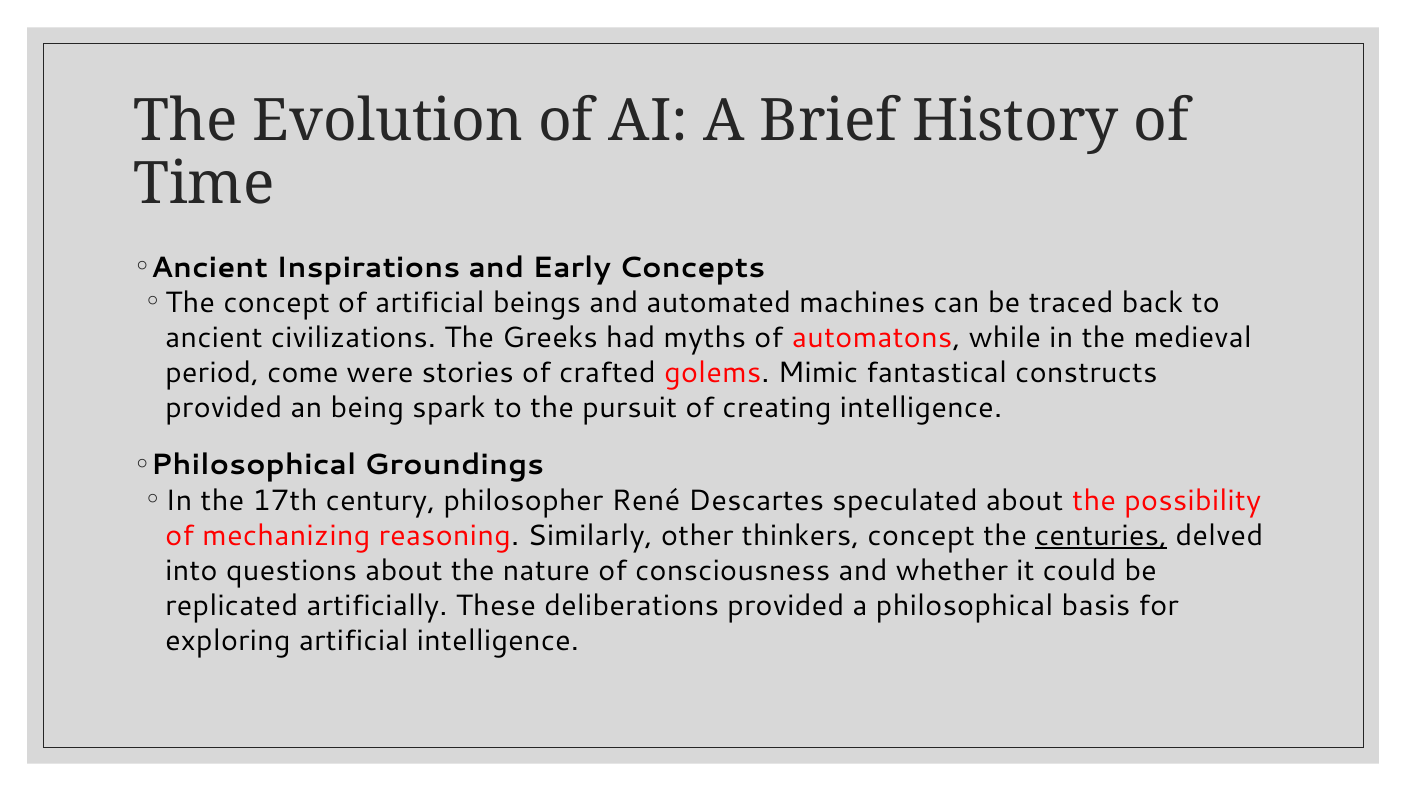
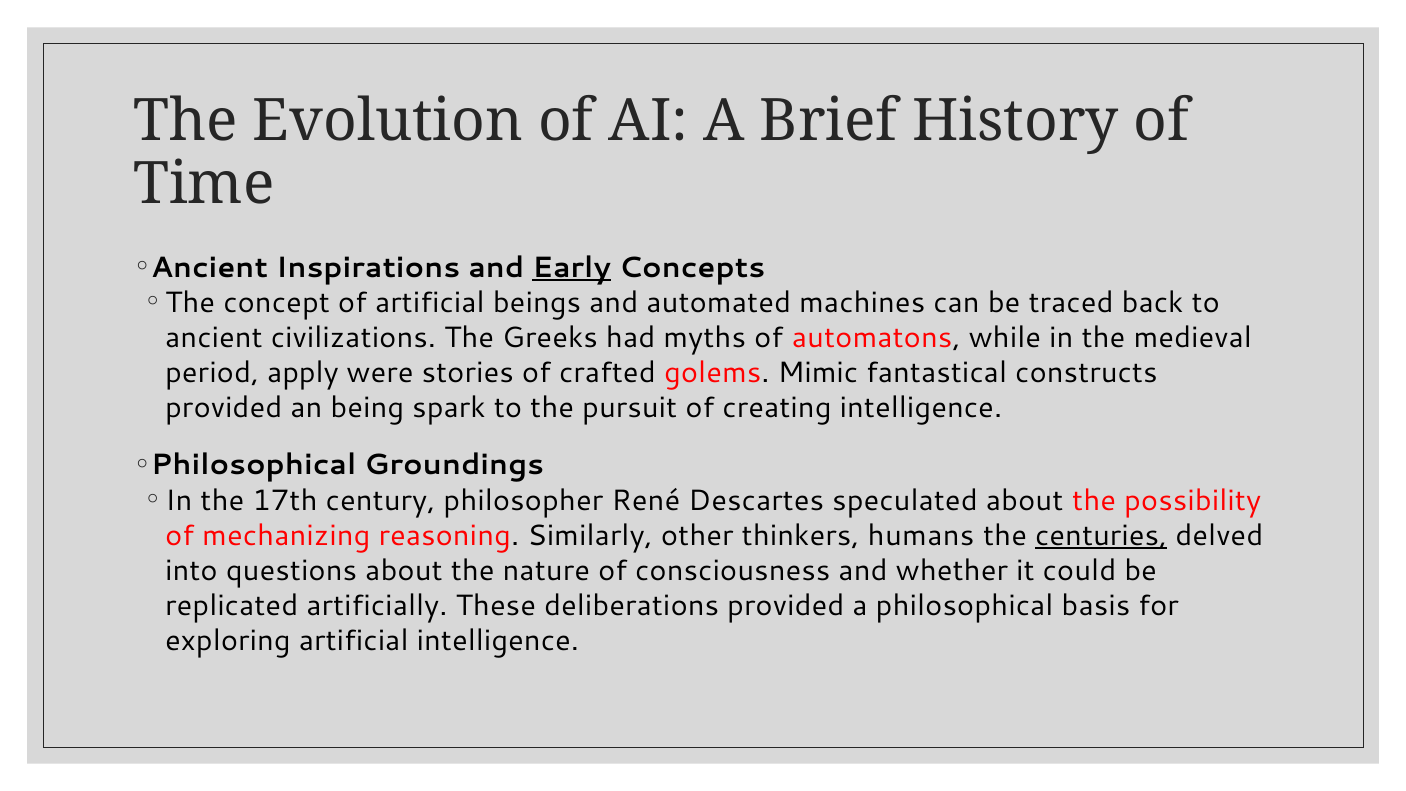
Early underline: none -> present (572, 267)
come: come -> apply (303, 373)
thinkers concept: concept -> humans (921, 536)
